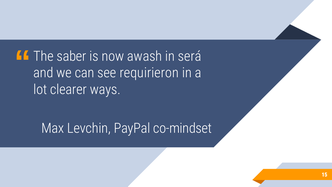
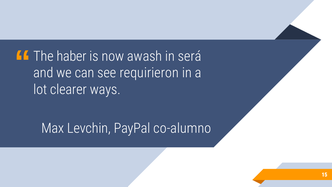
saber: saber -> haber (72, 56)
co-mindset: co-mindset -> co-alumno (182, 128)
